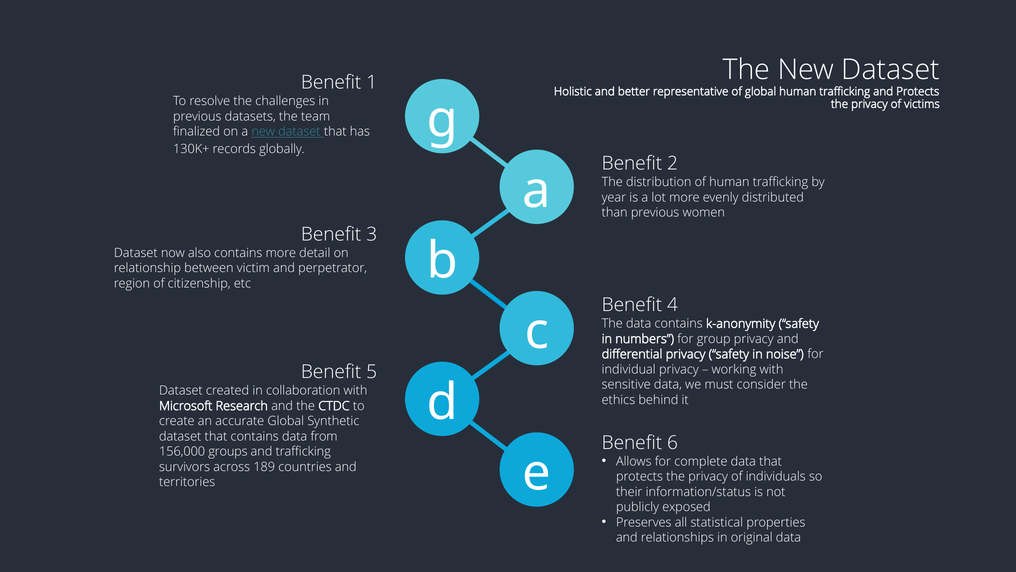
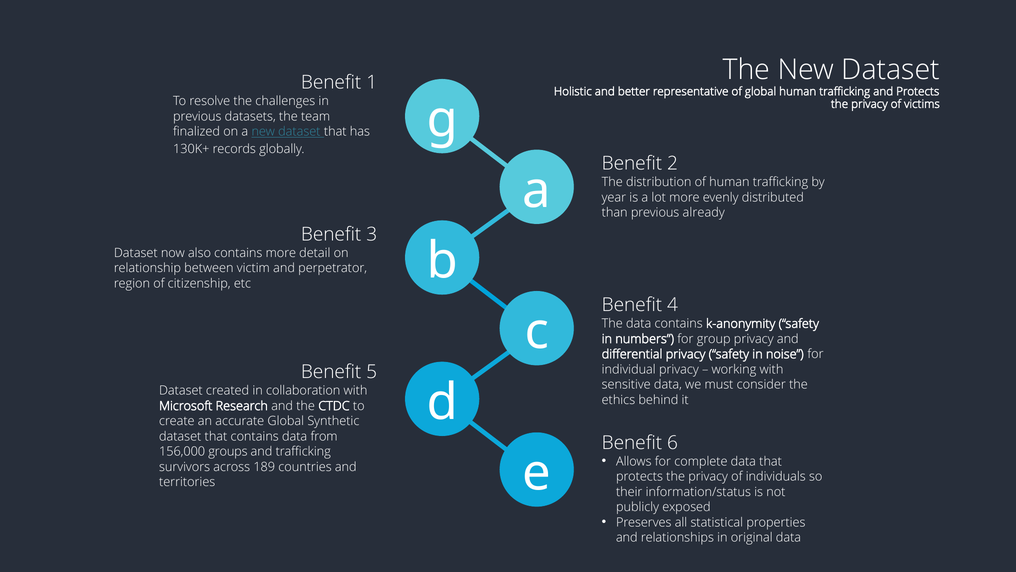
women: women -> already (704, 213)
